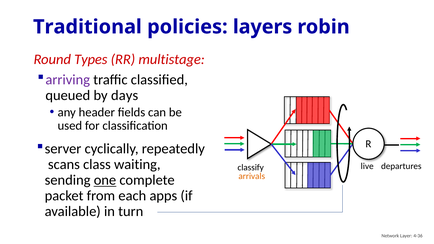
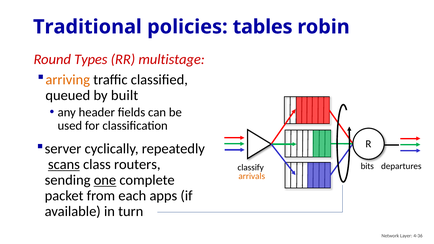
layers: layers -> tables (263, 27)
arriving colour: purple -> orange (68, 80)
days: days -> built (125, 95)
scans underline: none -> present (64, 165)
waiting: waiting -> routers (137, 165)
live: live -> bits (367, 166)
